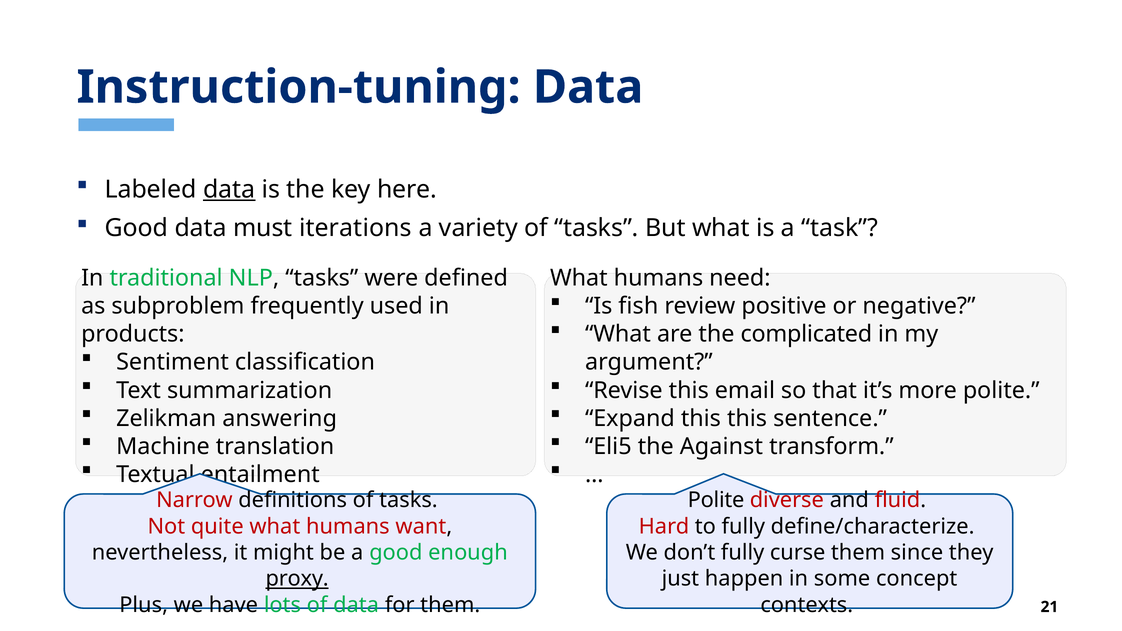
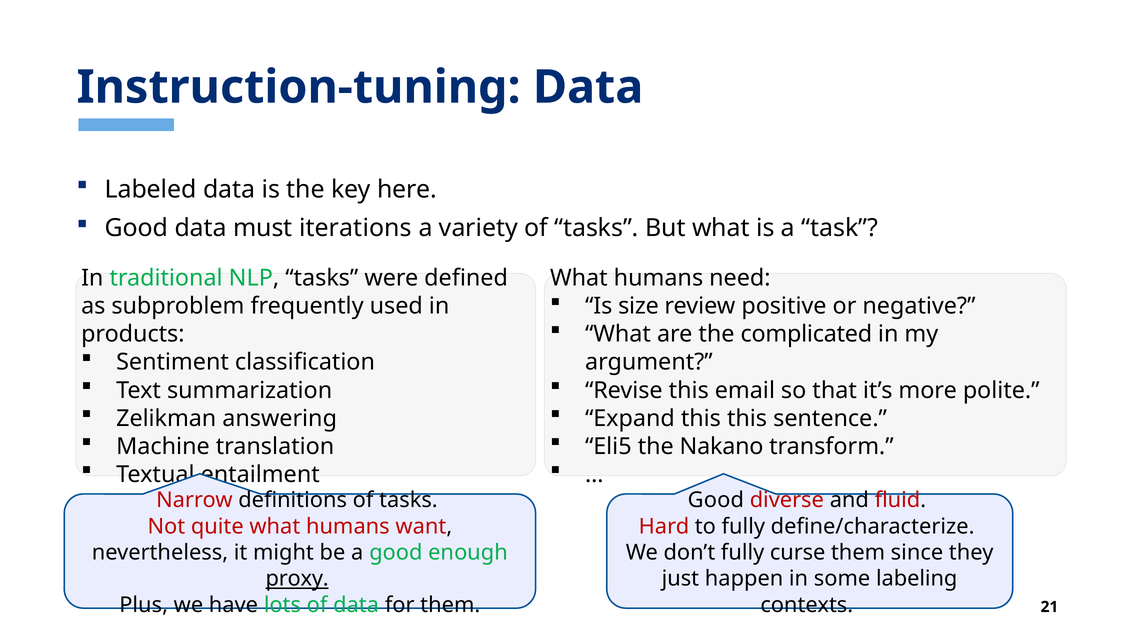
data underline: present -> none (229, 189)
fish: fish -> size (638, 306)
Against: Against -> Nakano (722, 447)
Polite: Polite -> Good (716, 500)
concept: concept -> labeling (917, 579)
